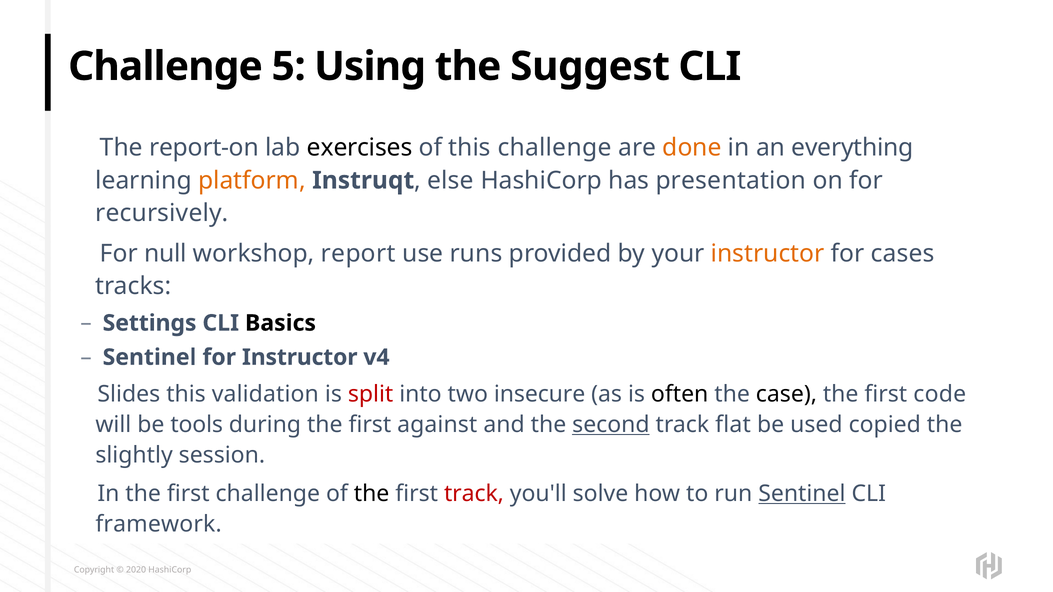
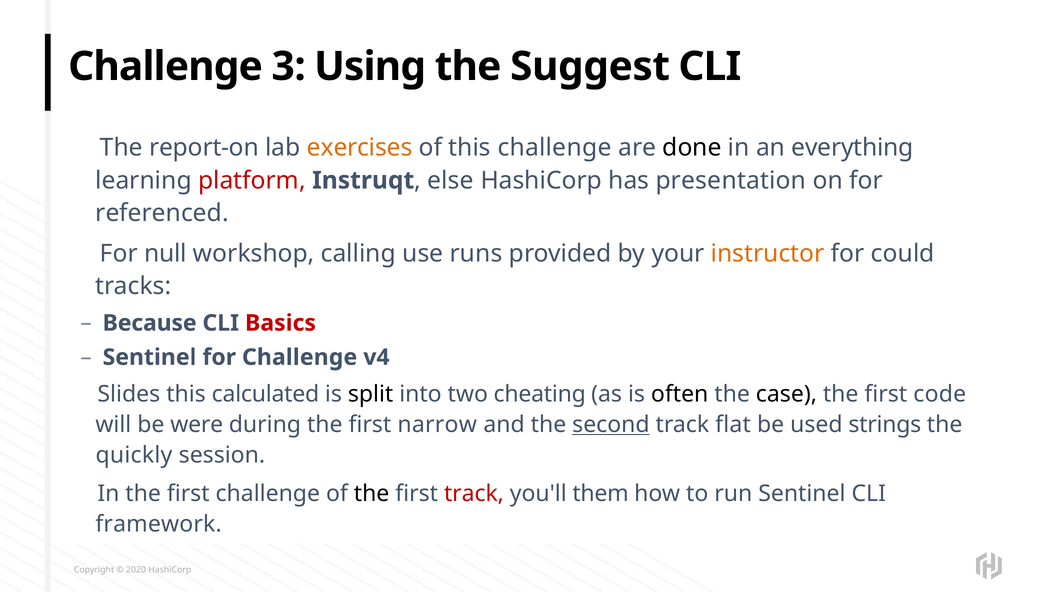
5: 5 -> 3 (289, 67)
exercises colour: black -> orange (360, 148)
done colour: orange -> black (692, 148)
platform colour: orange -> red (252, 181)
recursively: recursively -> referenced (162, 213)
report: report -> calling (358, 254)
cases: cases -> could (903, 254)
Settings: Settings -> Because (150, 323)
Basics colour: black -> red (281, 323)
for Instructor: Instructor -> Challenge (300, 357)
validation: validation -> calculated (265, 394)
split colour: red -> black (371, 394)
insecure: insecure -> cheating (540, 394)
tools: tools -> were (197, 425)
against: against -> narrow (437, 425)
copied: copied -> strings (885, 425)
slightly: slightly -> quickly (134, 455)
solve: solve -> them (601, 494)
Sentinel underline: present -> none (802, 494)
